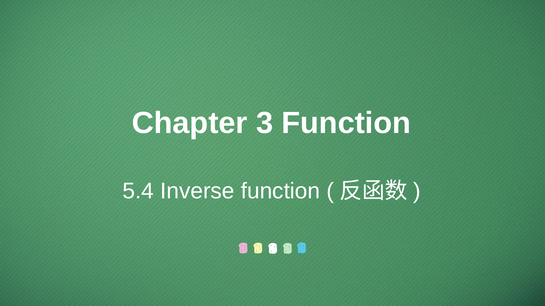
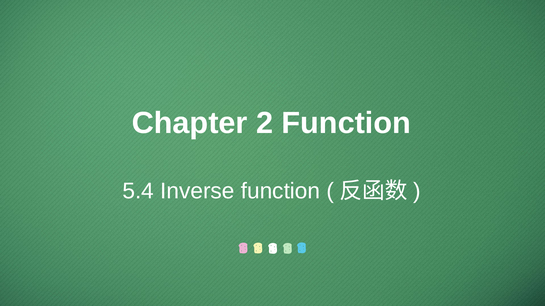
3: 3 -> 2 (265, 123)
